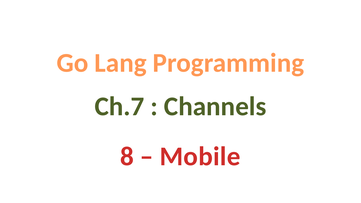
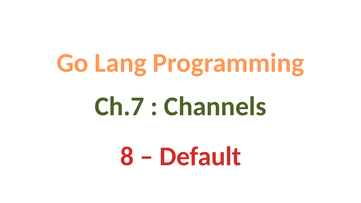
Mobile: Mobile -> Default (200, 157)
